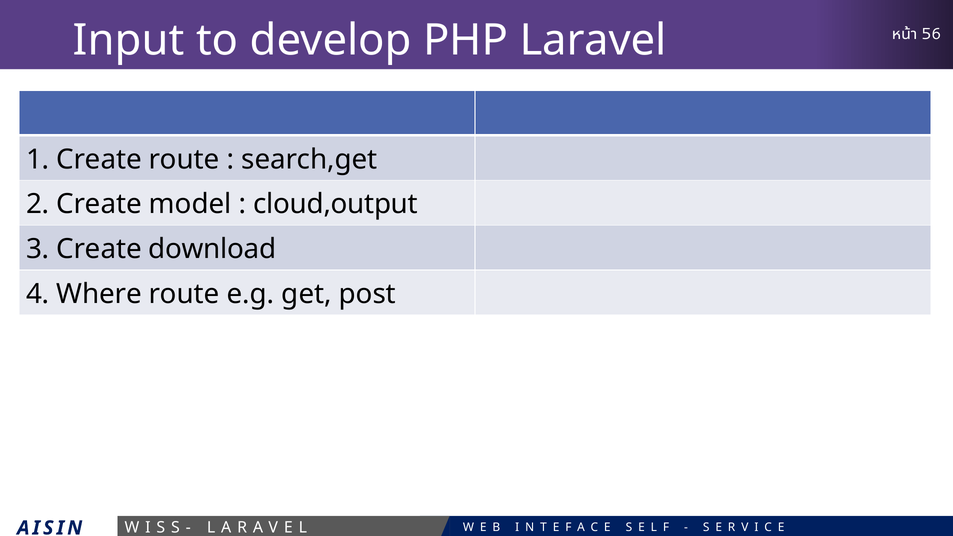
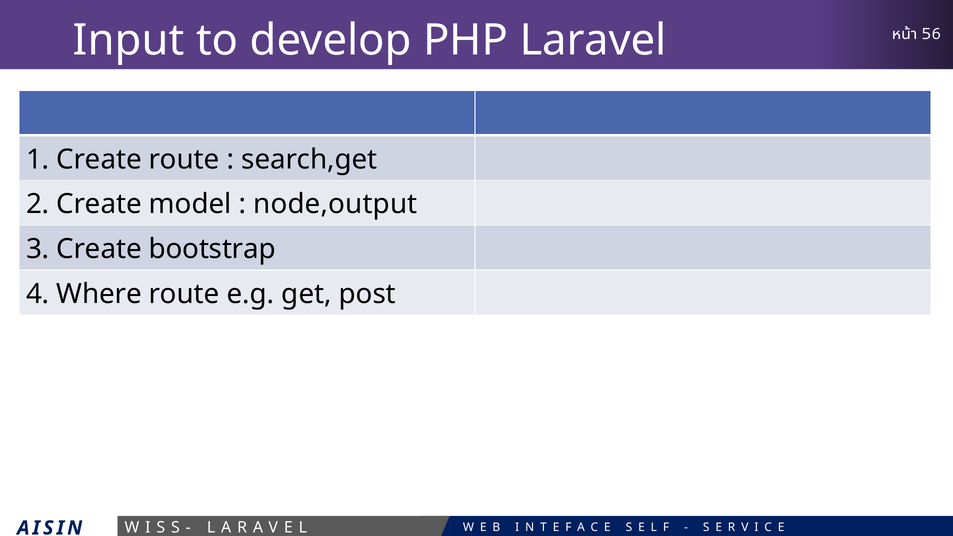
cloud,output: cloud,output -> node,output (335, 204)
download: download -> bootstrap (212, 249)
